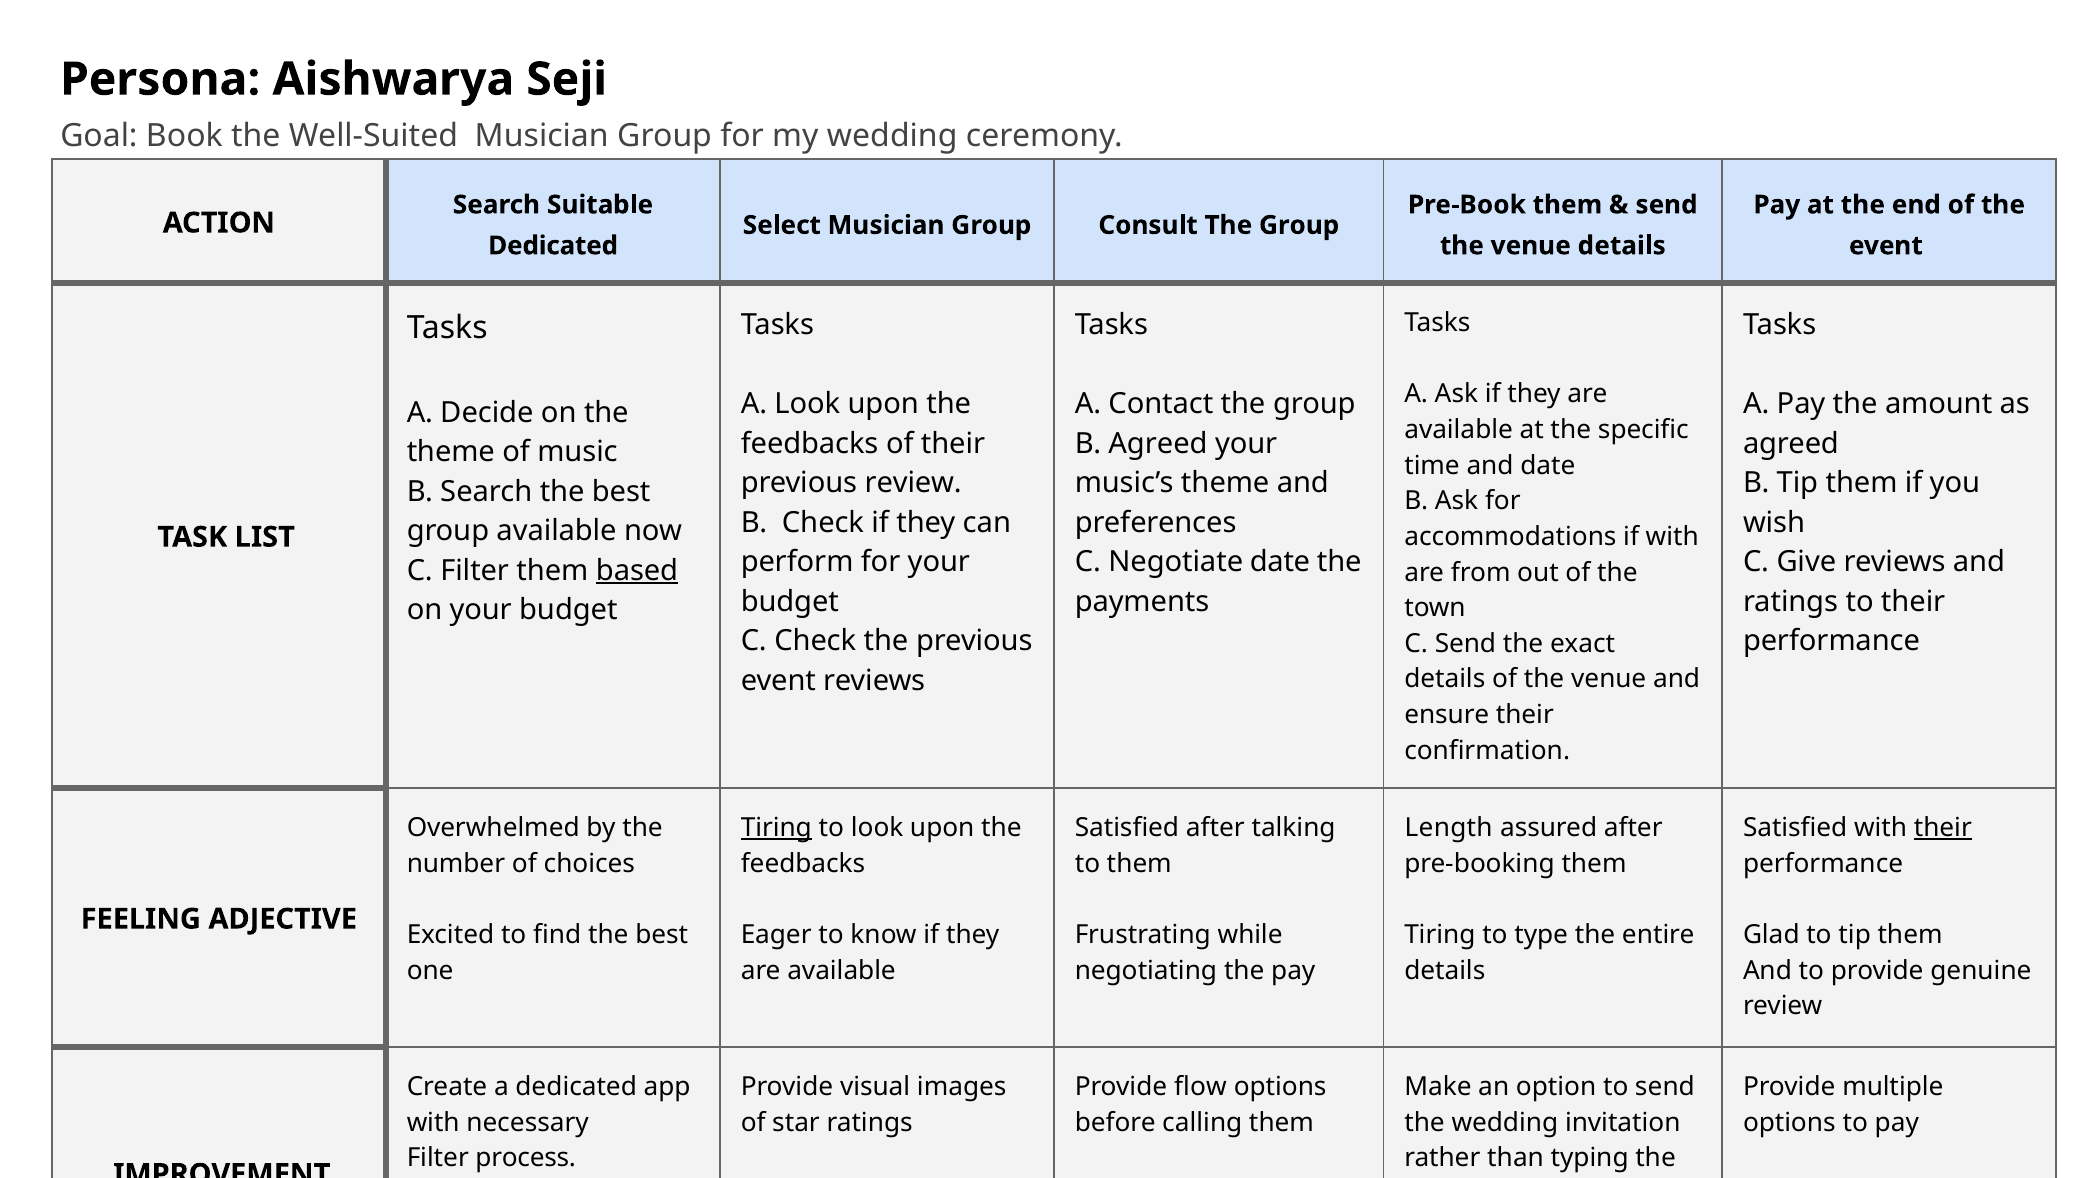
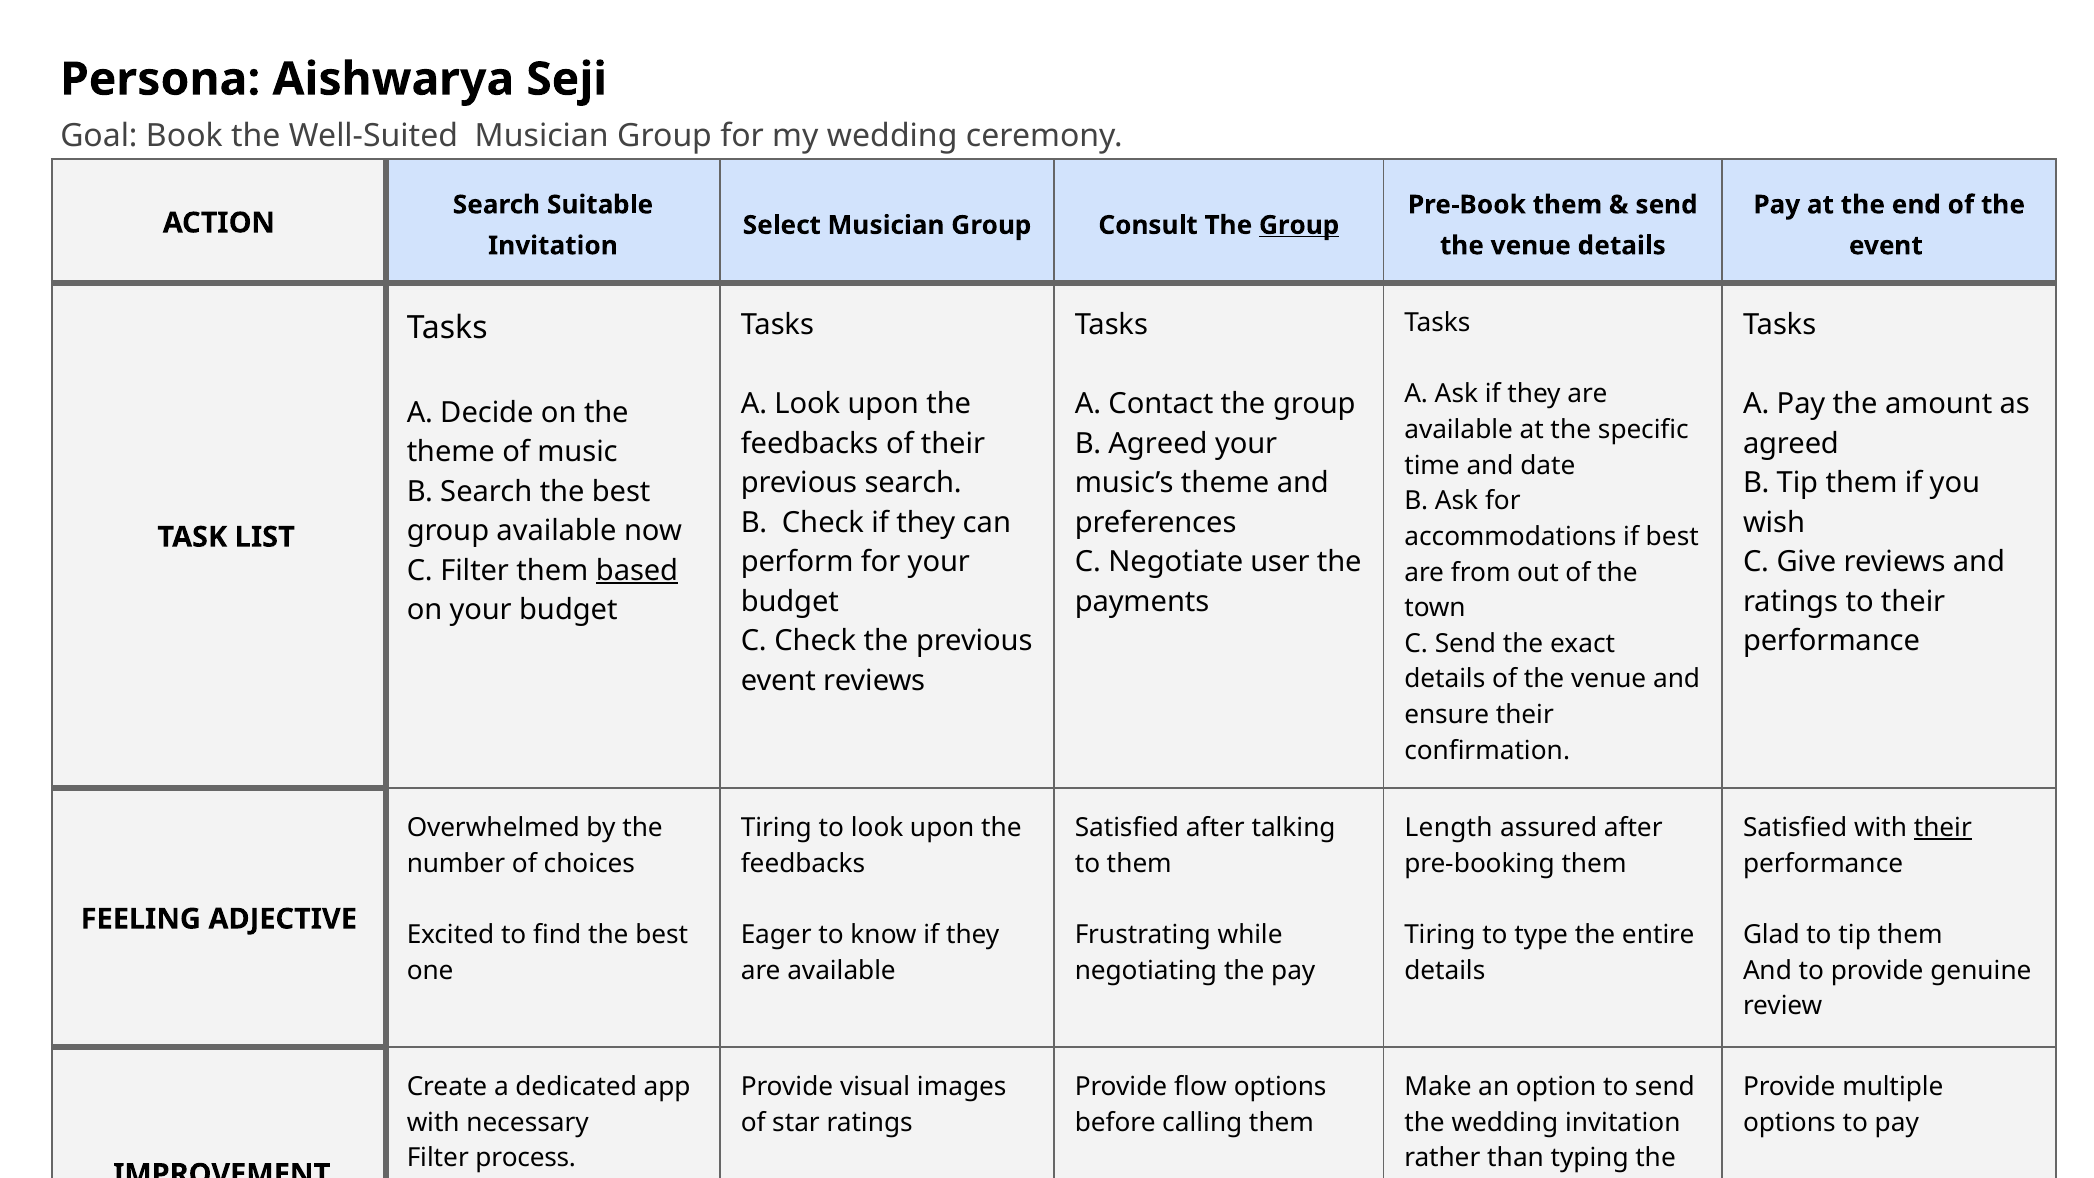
Group underline: none -> present (1299, 225)
Dedicated: Dedicated -> Invitation (553, 246)
previous review: review -> search (913, 483)
if with: with -> best (1672, 537)
Negotiate date: date -> user (1280, 562)
Tiring underline: present -> none (776, 828)
